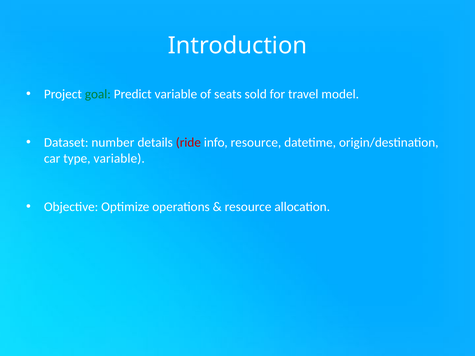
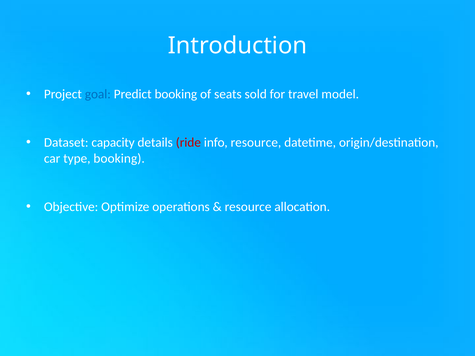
goal colour: green -> blue (98, 94)
Predict variable: variable -> booking (176, 94)
number: number -> capacity (113, 143)
type variable: variable -> booking (119, 159)
